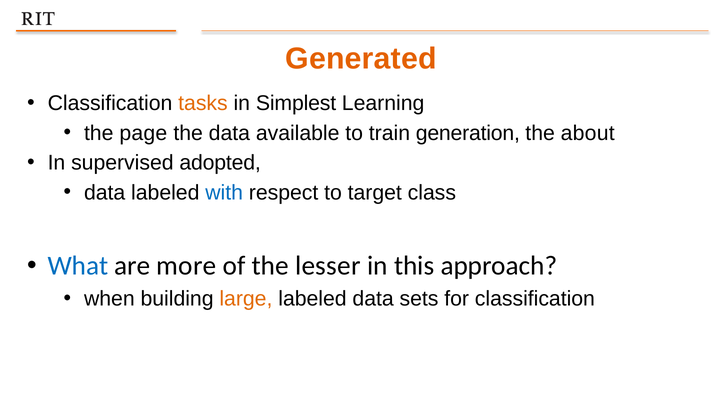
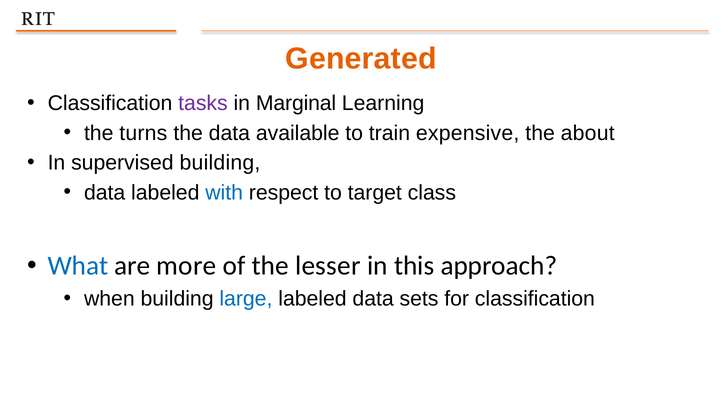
tasks colour: orange -> purple (203, 103)
Simplest: Simplest -> Marginal (296, 103)
page: page -> turns (143, 133)
generation: generation -> expensive (468, 133)
supervised adopted: adopted -> building (220, 163)
large colour: orange -> blue (246, 299)
